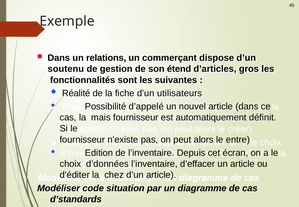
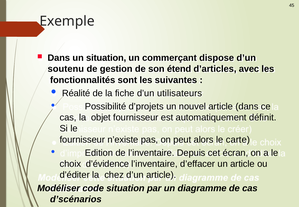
un relations: relations -> situation (106, 58)
gros: gros -> avec (249, 69)
d’appelé: d’appelé -> d’projets (146, 106)
mais: mais -> objet (101, 118)
entre: entre -> carte (238, 140)
d’données: d’données -> d’évidence (108, 164)
d’standards: d’standards -> d’scénarios (76, 199)
